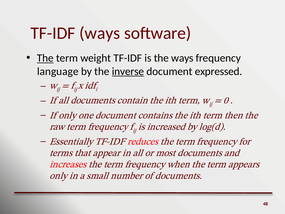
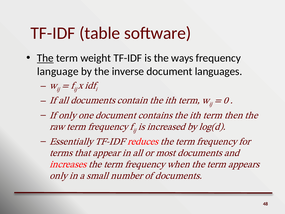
TF-IDF ways: ways -> table (100, 33)
inverse underline: present -> none (128, 71)
expressed: expressed -> languages (219, 71)
